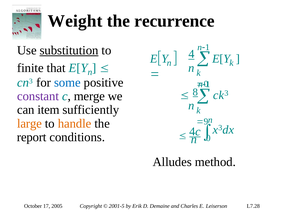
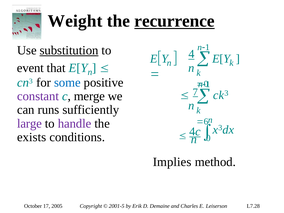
recurrence underline: none -> present (174, 21)
finite: finite -> event (30, 68)
8: 8 -> 7 (195, 92)
item: item -> runs (48, 110)
large colour: orange -> purple (29, 123)
handle colour: orange -> purple (75, 123)
9: 9 -> 6 (206, 121)
report: report -> exists (32, 137)
Alludes: Alludes -> Implies (172, 162)
